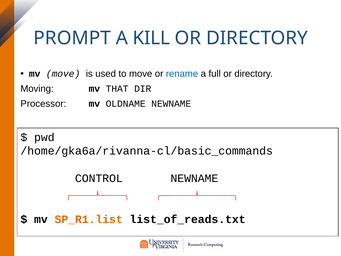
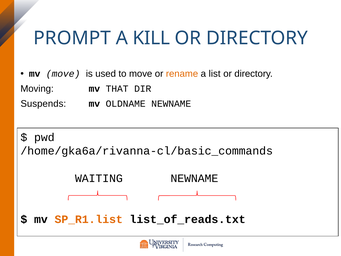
rename colour: blue -> orange (182, 74)
full: full -> list (215, 74)
Processor: Processor -> Suspends (43, 104)
CONTROL: CONTROL -> WAITING (99, 178)
